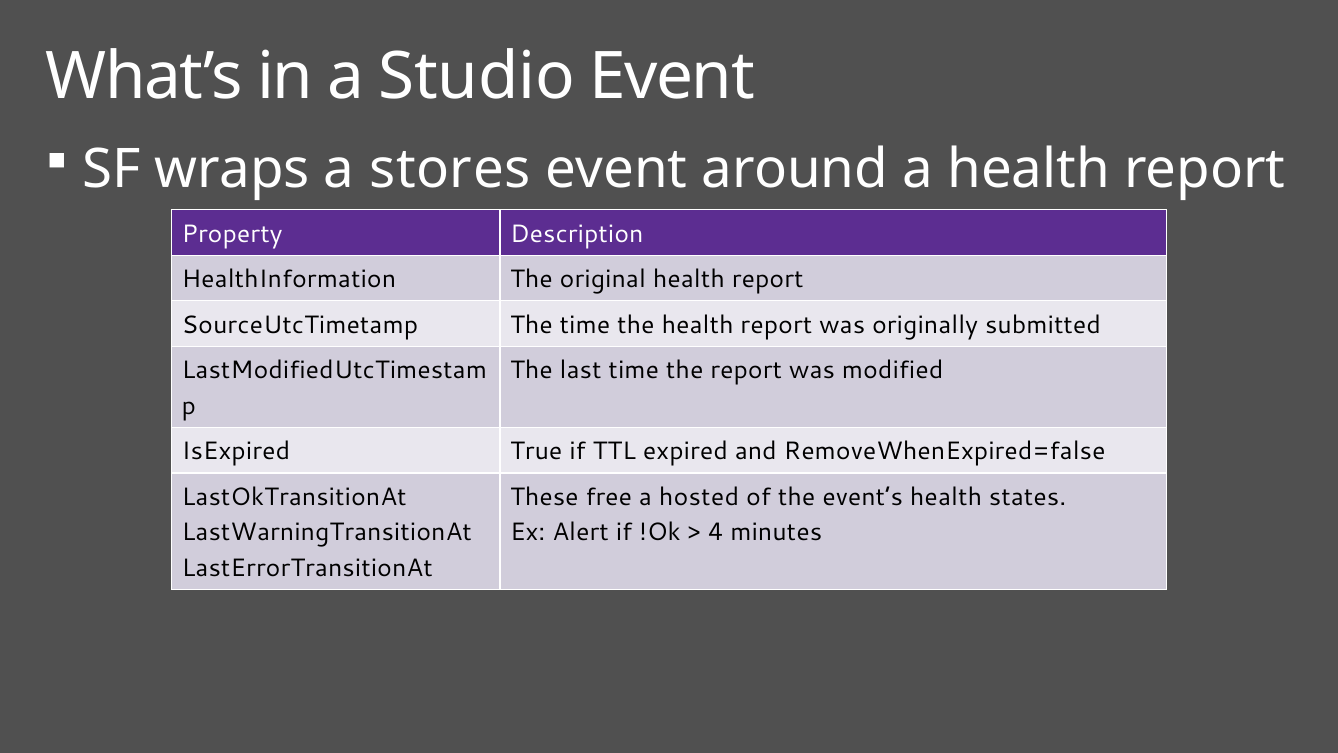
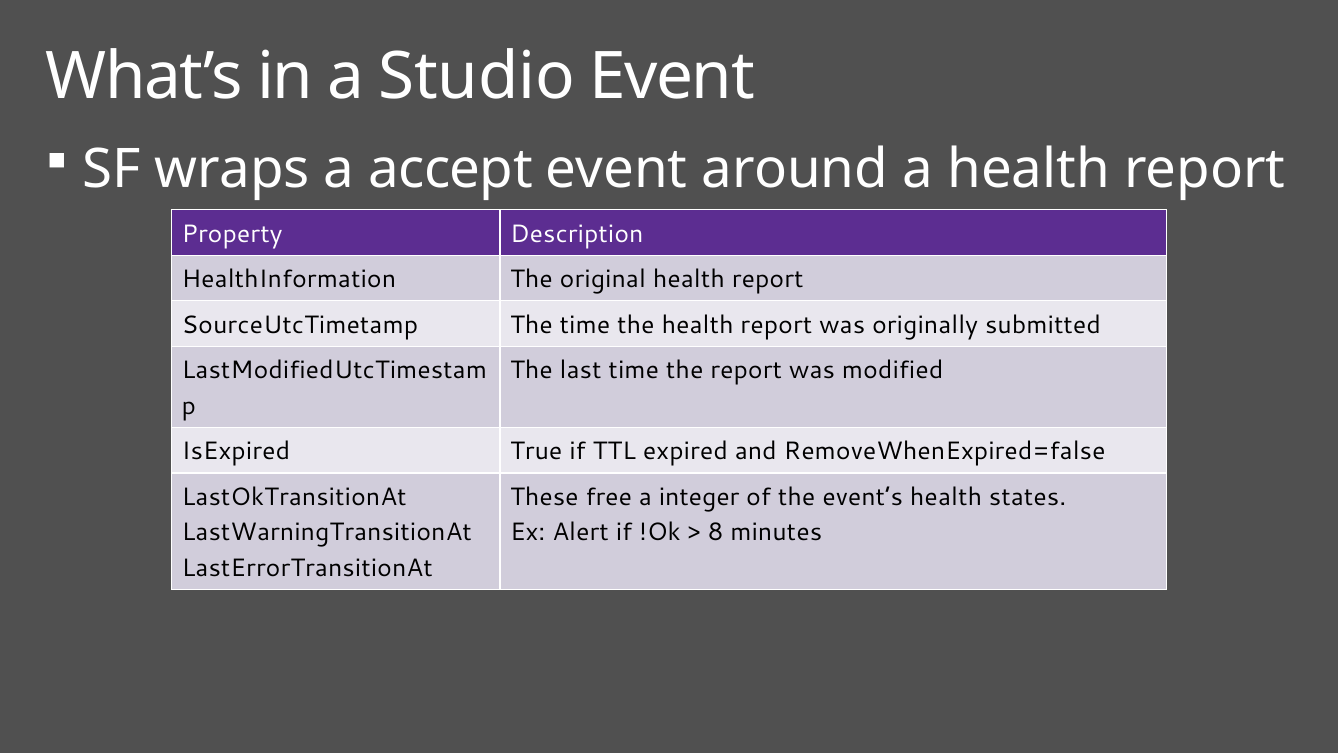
stores: stores -> accept (451, 170)
hosted: hosted -> integer (699, 497)
4: 4 -> 8 (716, 532)
